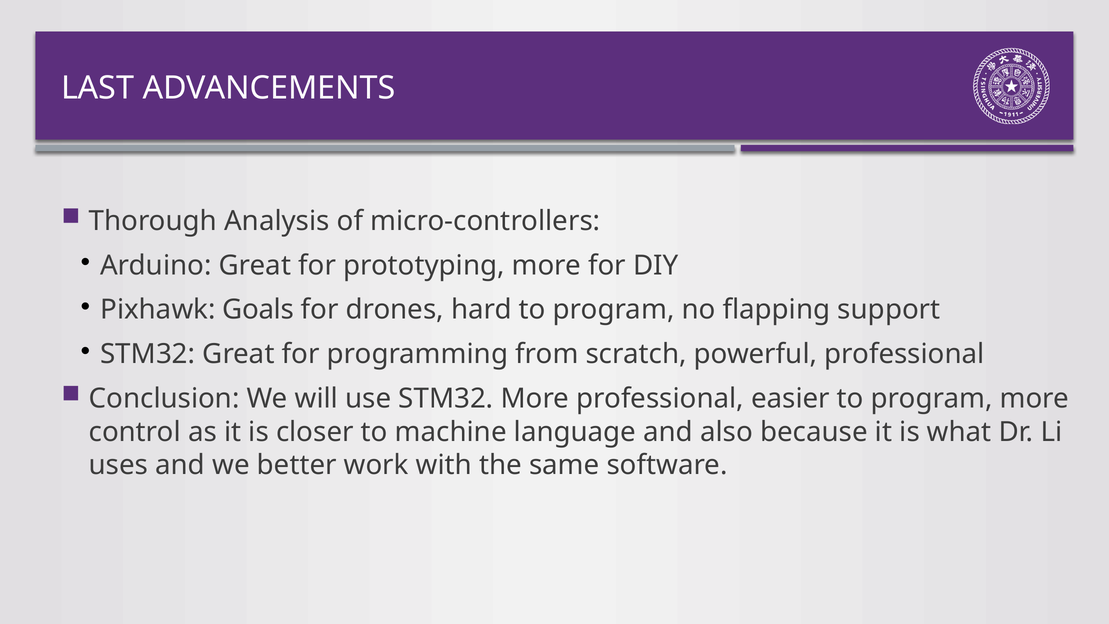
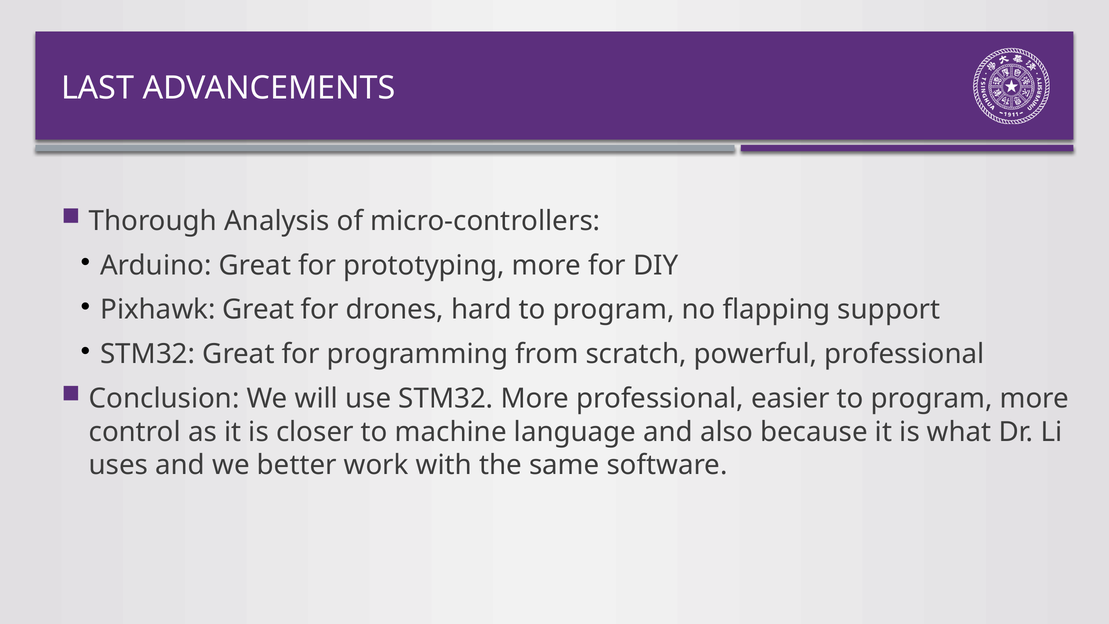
Pixhawk Goals: Goals -> Great (258, 310)
